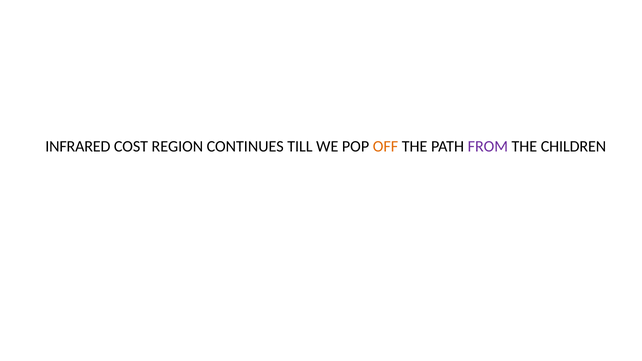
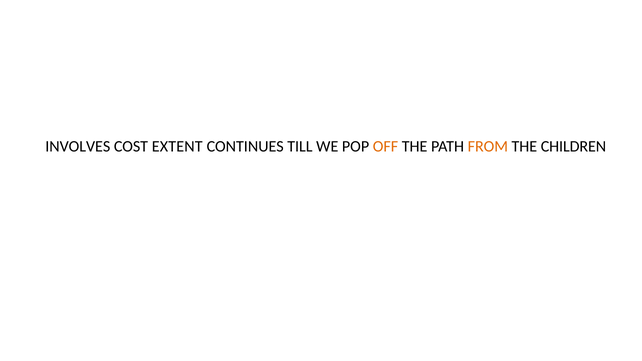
INFRARED: INFRARED -> INVOLVES (78, 147)
REGION: REGION -> EXTENT (177, 147)
FROM colour: purple -> orange (488, 147)
